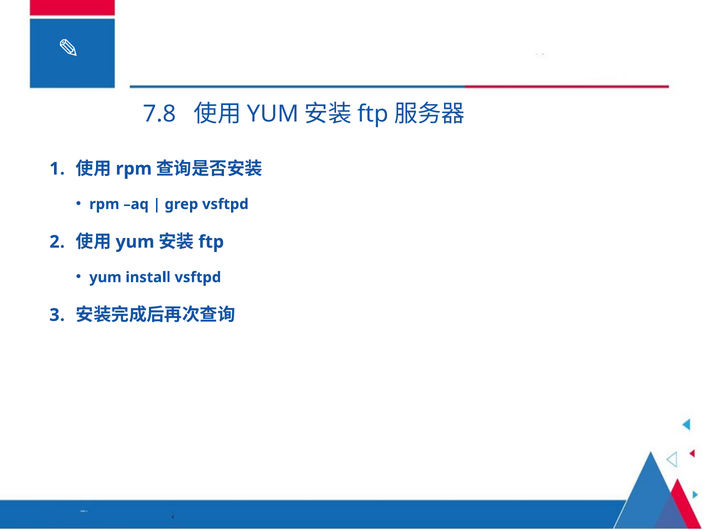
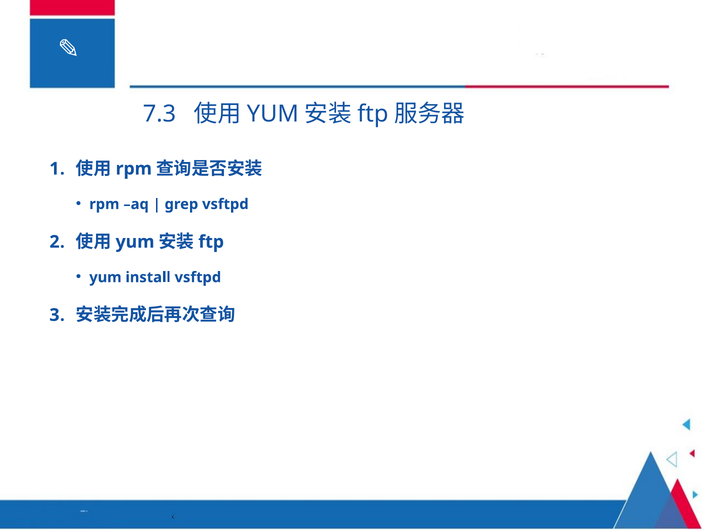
7.8: 7.8 -> 7.3 (159, 114)
